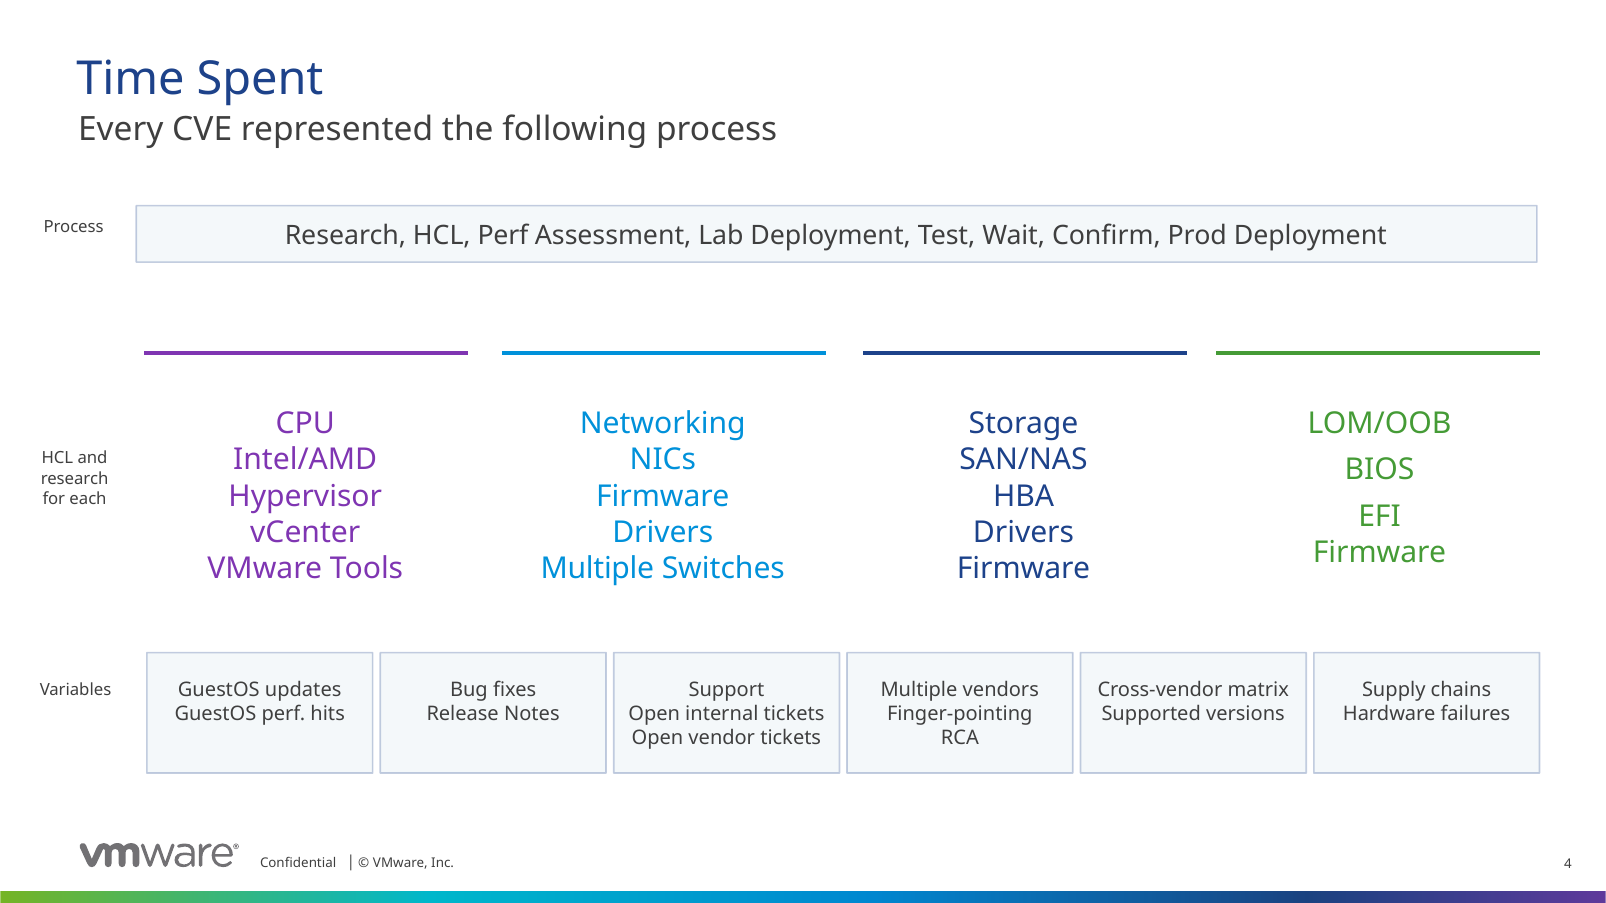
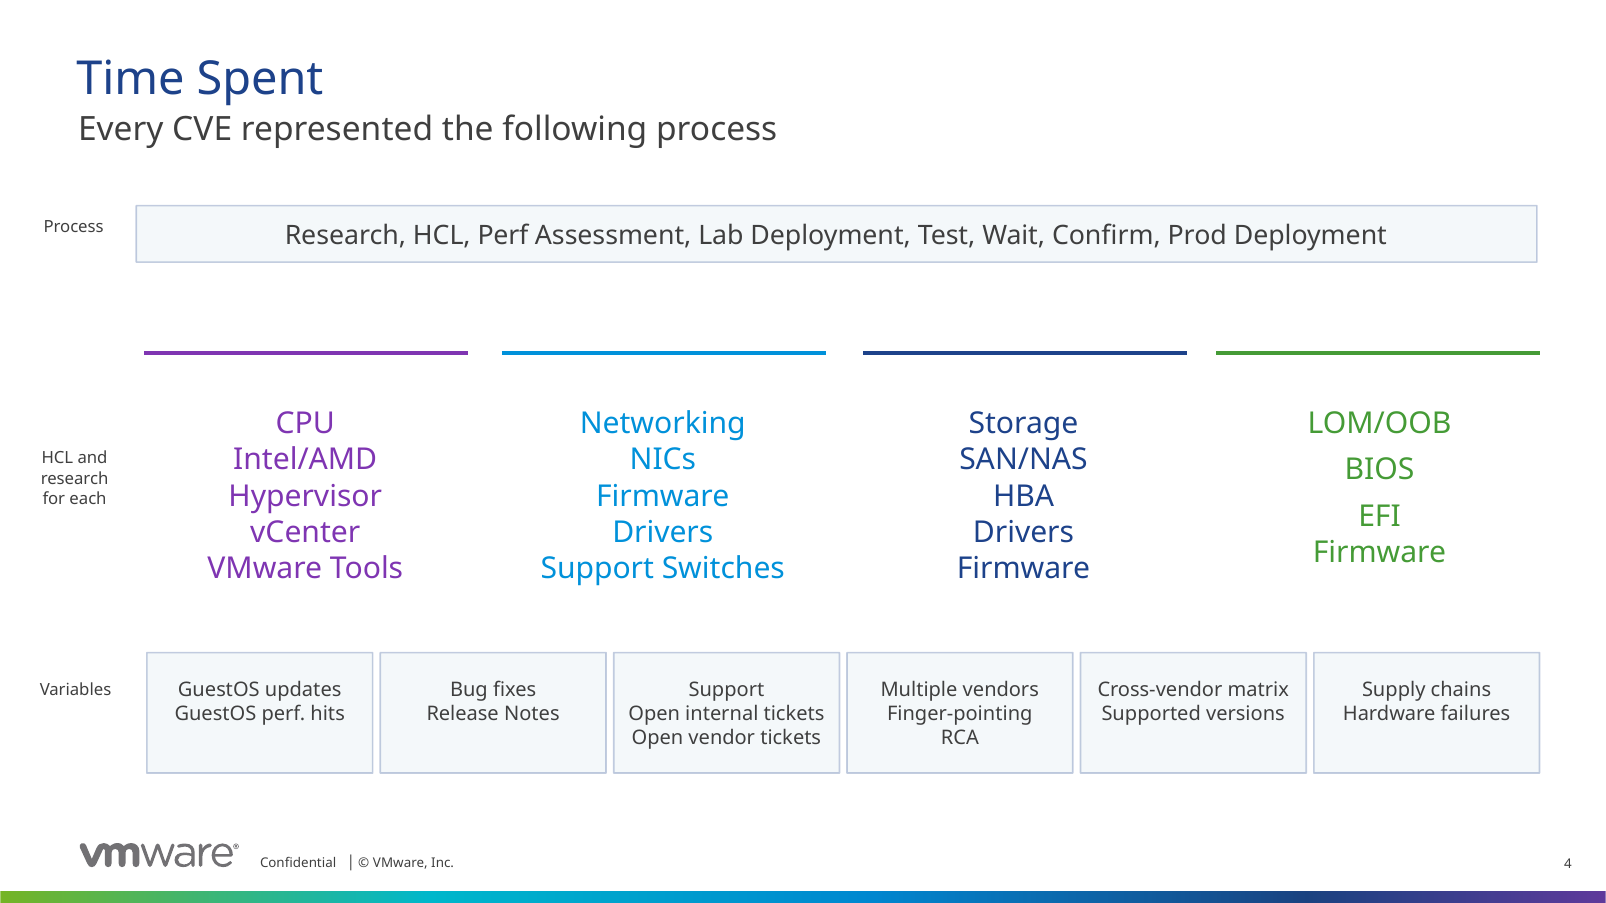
Multiple: Multiple -> Support (597, 569)
